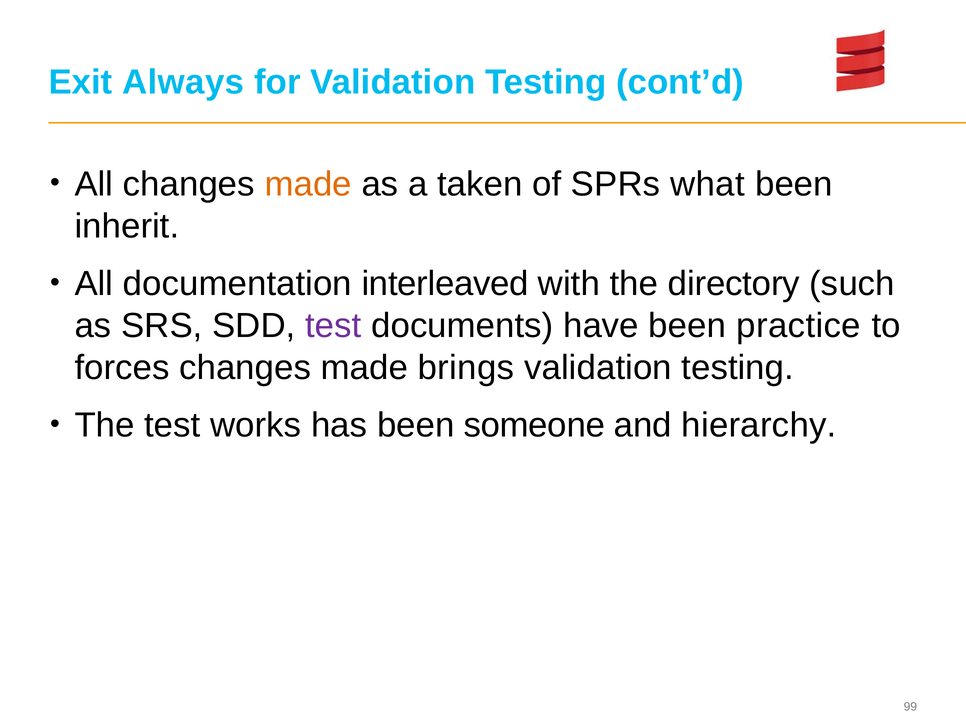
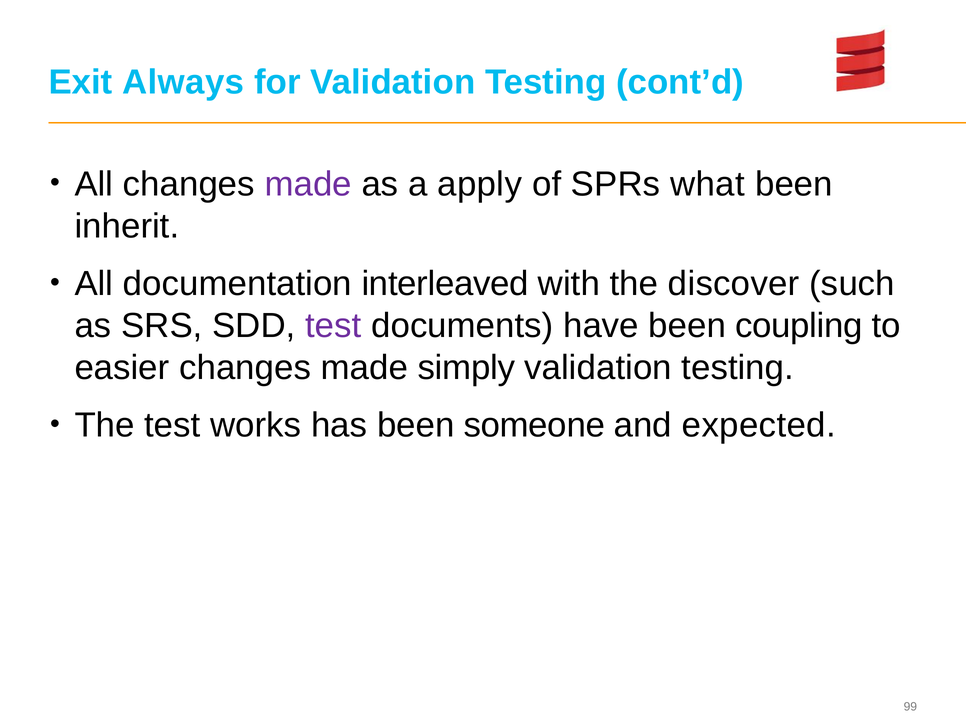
made colour: orange -> purple (308, 184)
taken: taken -> apply (480, 184)
directory: directory -> discover (734, 284)
practice: practice -> coupling (799, 326)
forces: forces -> easier (122, 368)
brings: brings -> simply (466, 368)
hierarchy: hierarchy -> expected (759, 426)
